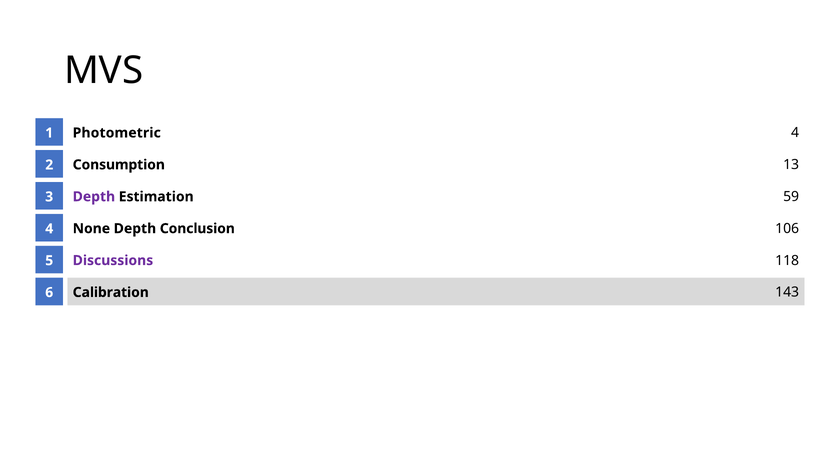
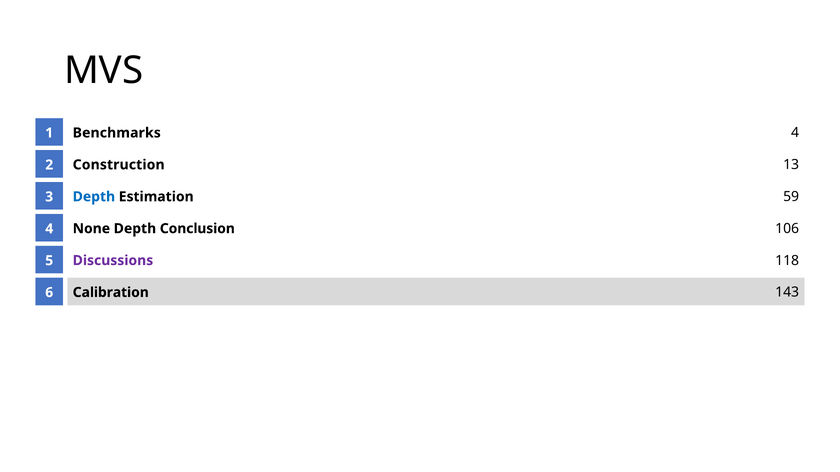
Photometric: Photometric -> Benchmarks (117, 133)
Consumption: Consumption -> Construction (119, 165)
Depth colour: purple -> blue (94, 197)
